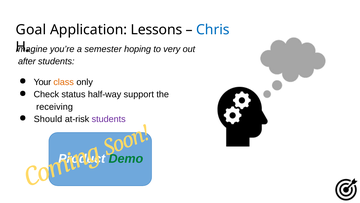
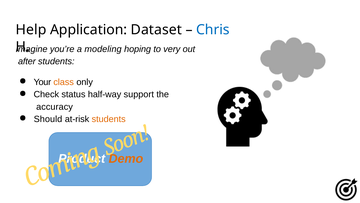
Goal: Goal -> Help (31, 30)
Lessons: Lessons -> Dataset (156, 30)
semester: semester -> modeling (103, 49)
receiving: receiving -> accuracy (55, 107)
students colour: purple -> orange (109, 119)
Demo colour: green -> orange (126, 158)
